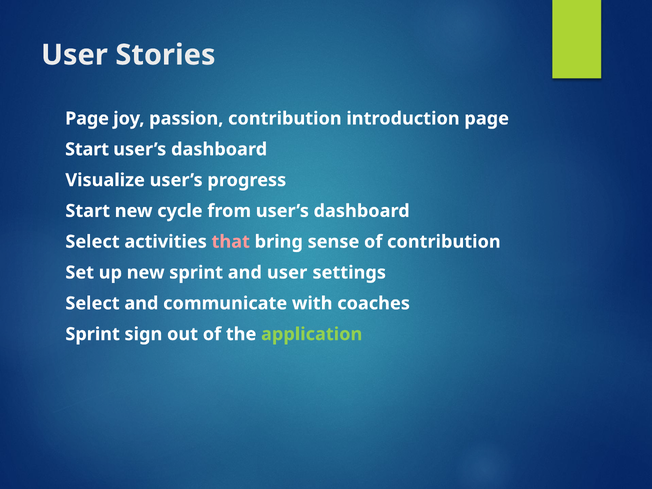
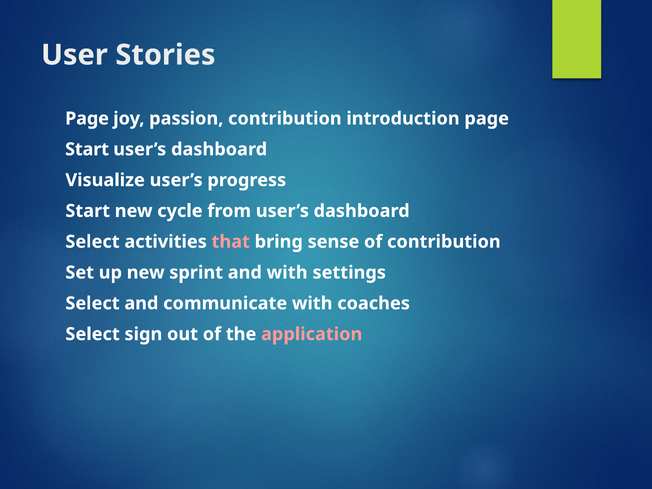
and user: user -> with (287, 273)
Sprint: Sprint -> Select (93, 334)
application colour: light green -> pink (312, 334)
